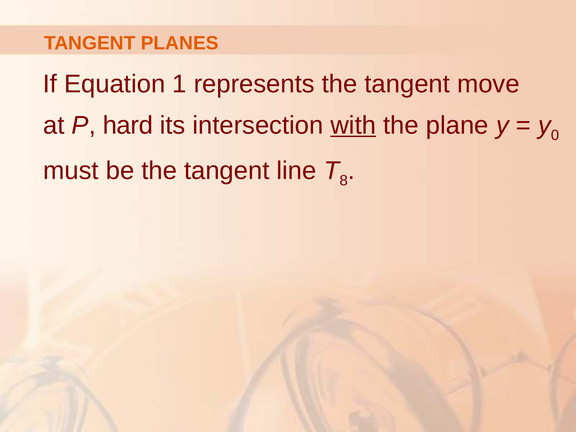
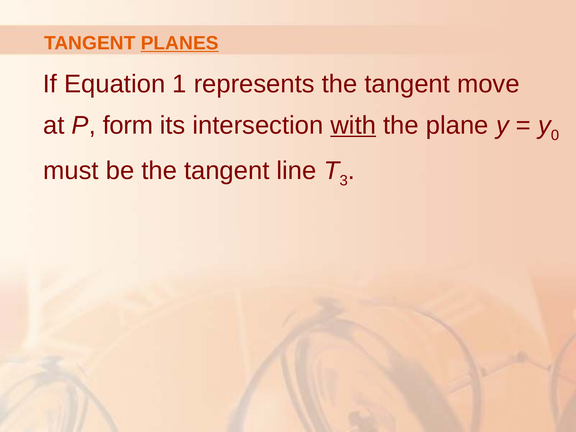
PLANES underline: none -> present (180, 43)
hard: hard -> form (128, 125)
8: 8 -> 3 (344, 181)
